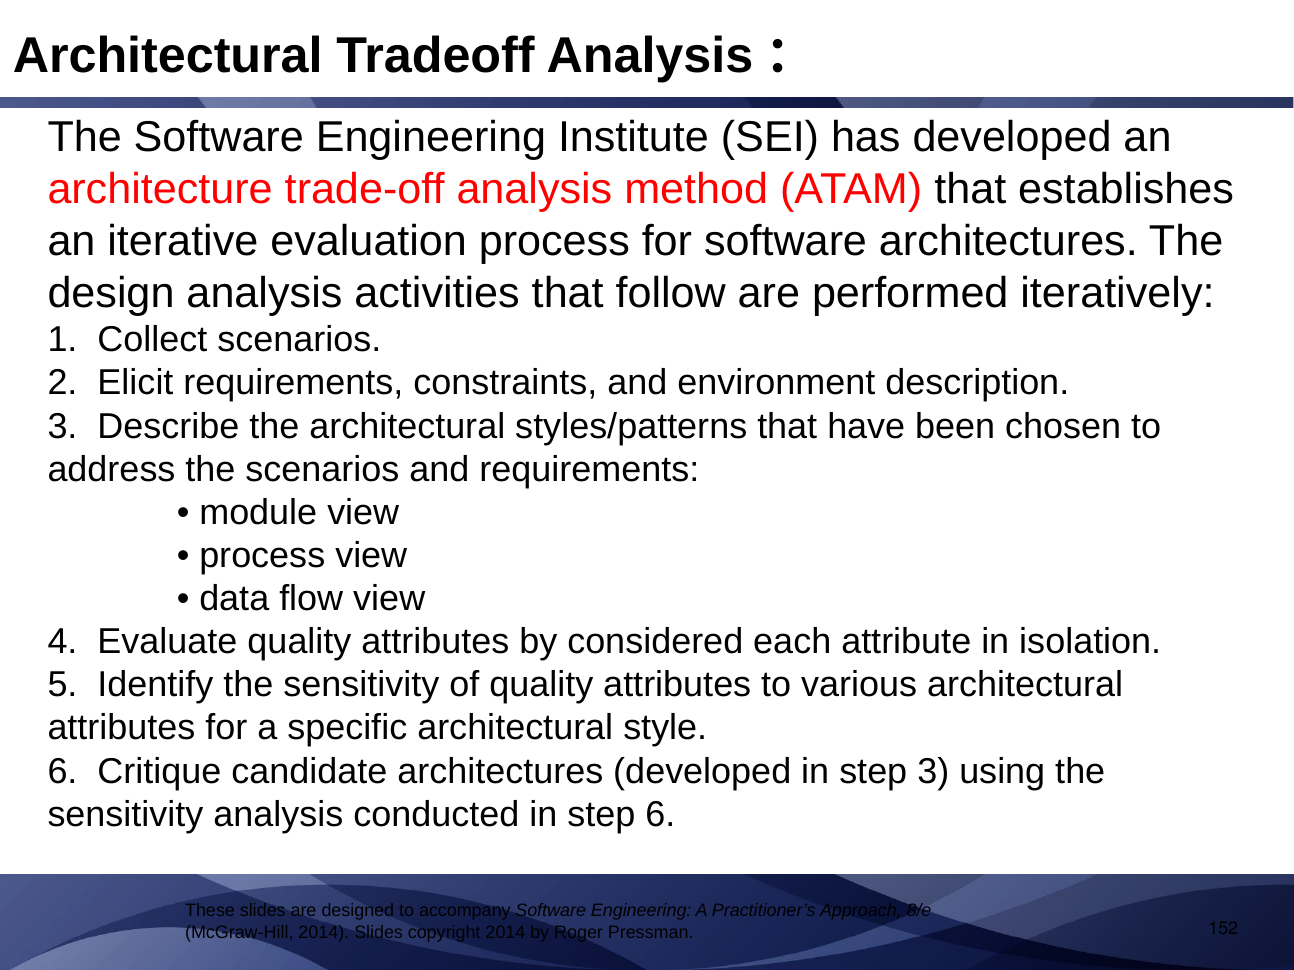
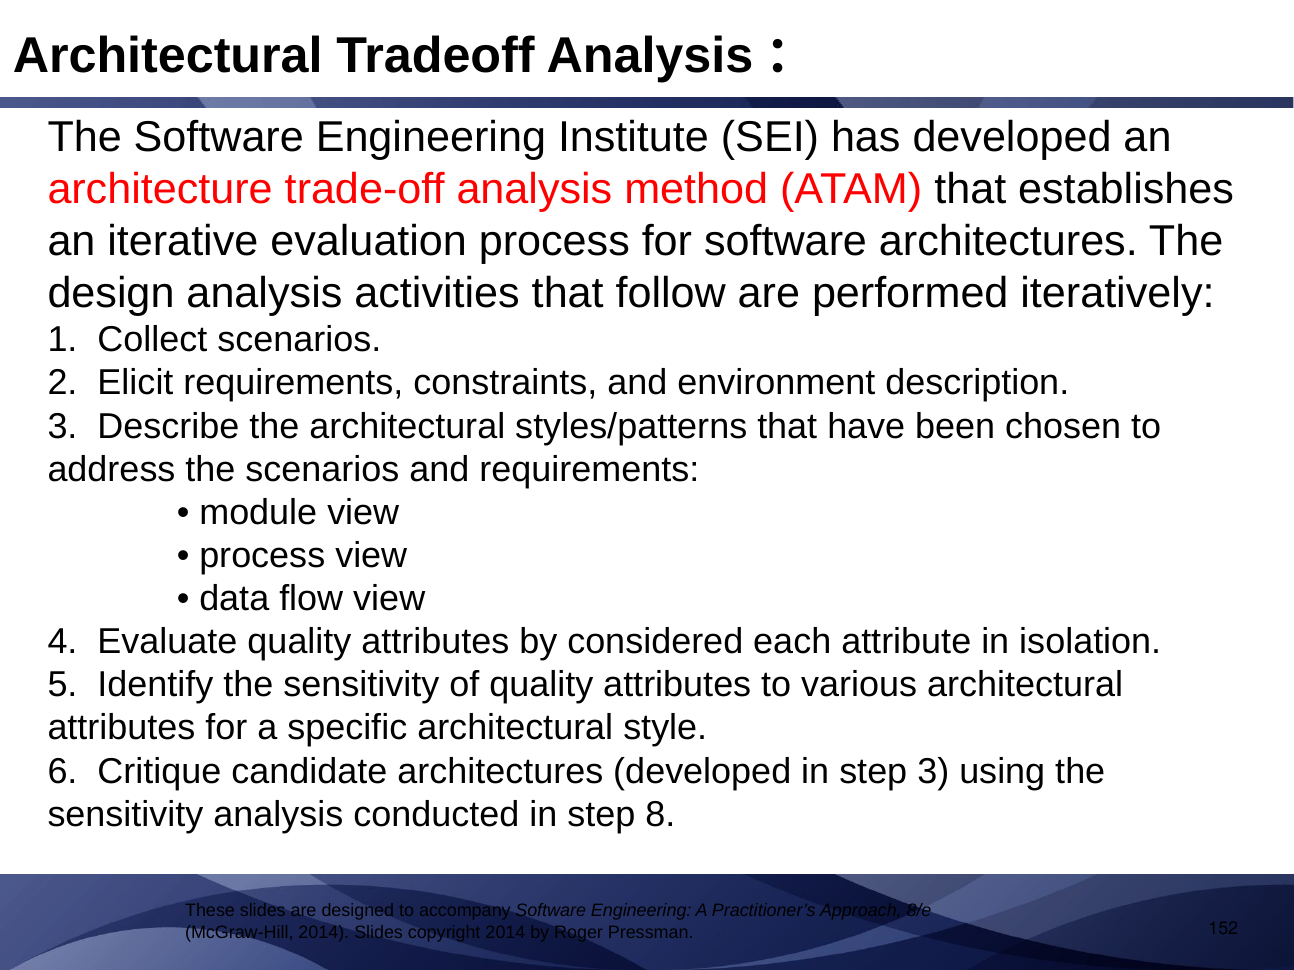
step 6: 6 -> 8 (660, 815)
